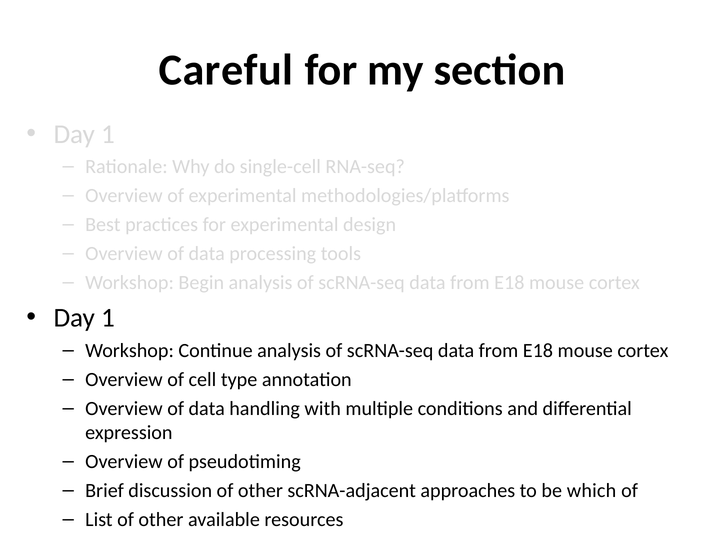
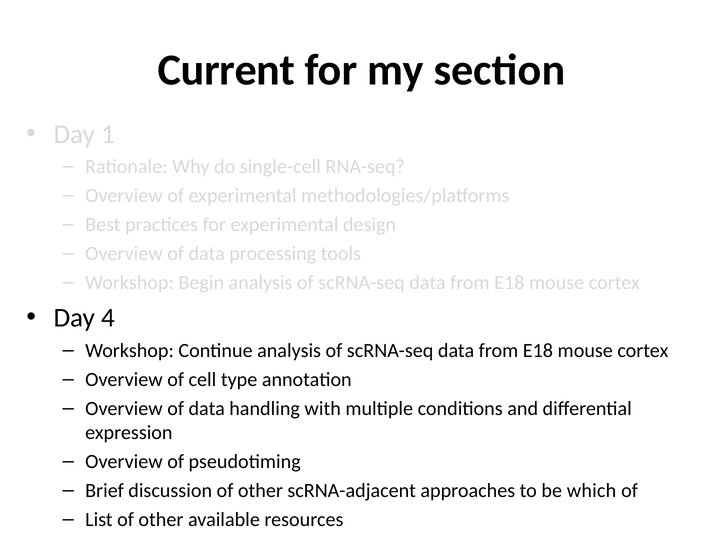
Careful: Careful -> Current (227, 70)
1: 1 -> 4 (108, 318)
